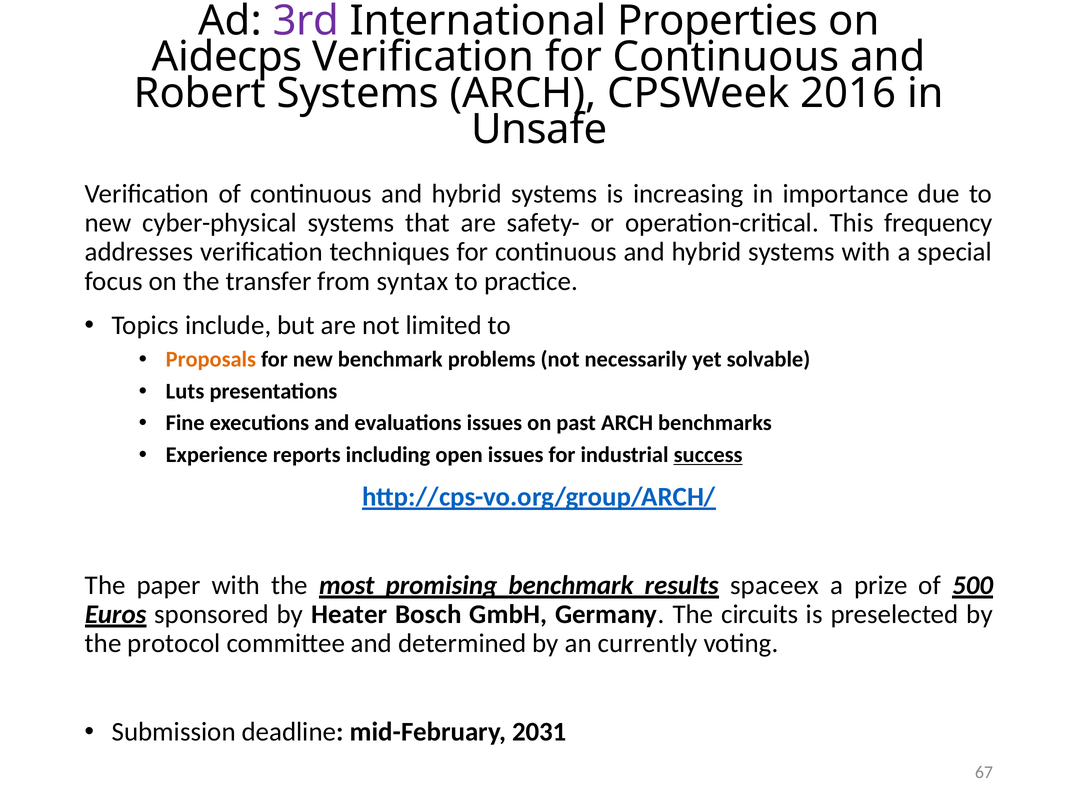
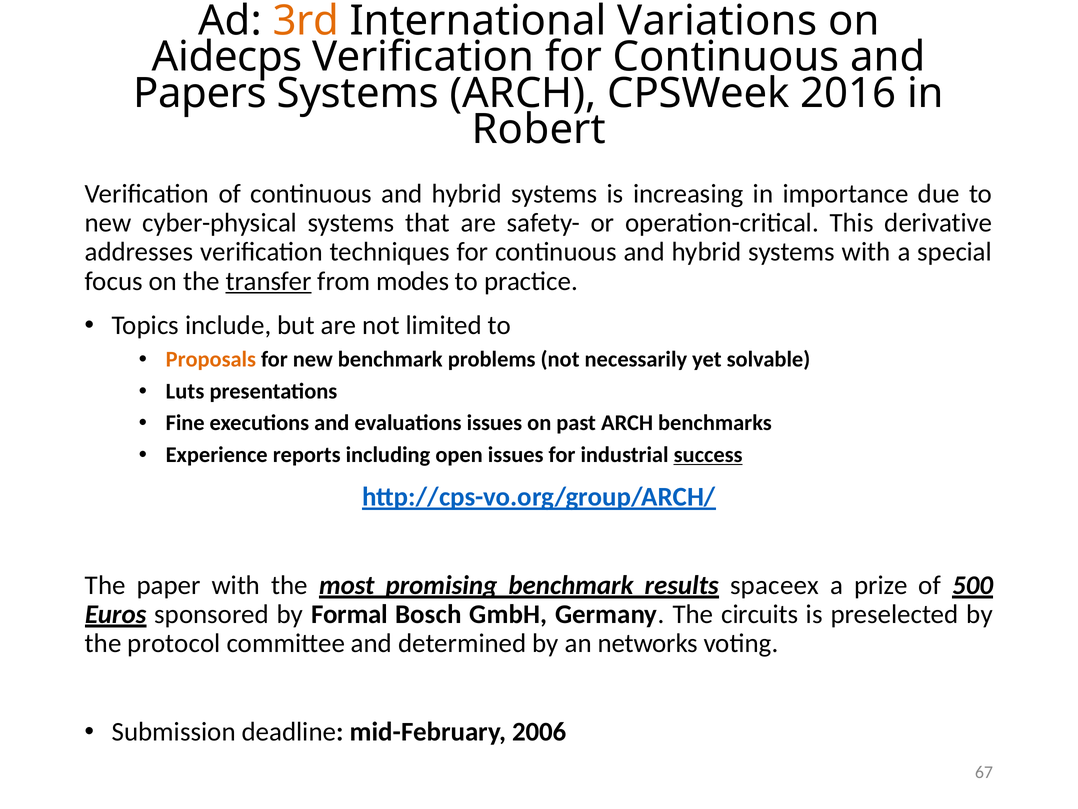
3rd colour: purple -> orange (306, 21)
Properties: Properties -> Variations (717, 21)
Robert: Robert -> Papers (200, 93)
Unsafe: Unsafe -> Robert (539, 129)
frequency: frequency -> derivative (938, 223)
transfer underline: none -> present (269, 281)
syntax: syntax -> modes (413, 281)
Heater: Heater -> Formal (349, 614)
currently: currently -> networks (648, 643)
2031: 2031 -> 2006 (539, 731)
